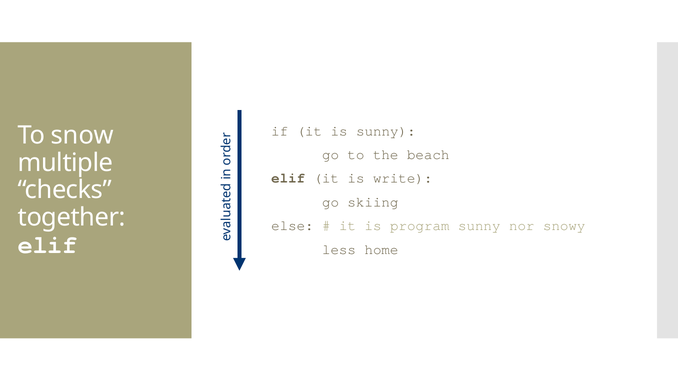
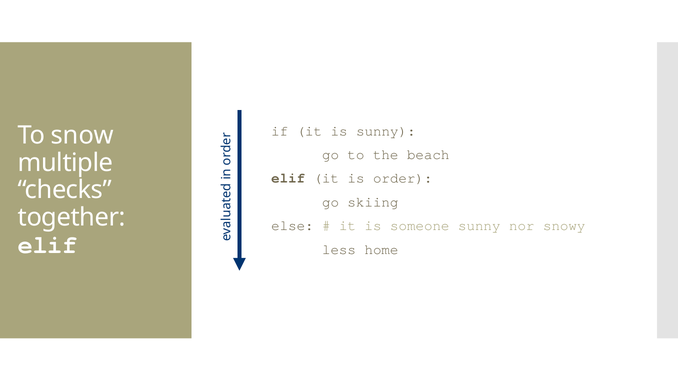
write: write -> order (403, 178)
program: program -> someone (420, 226)
